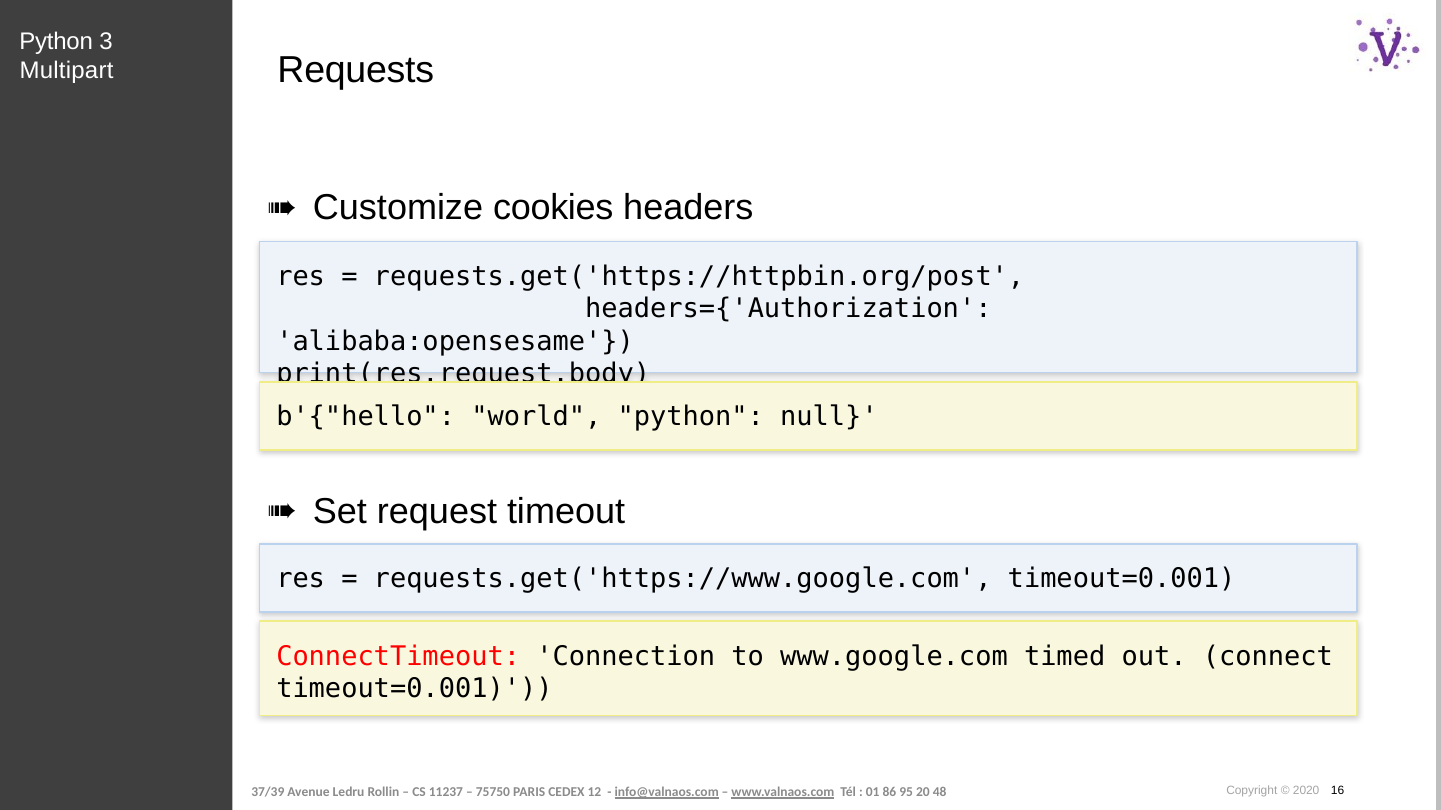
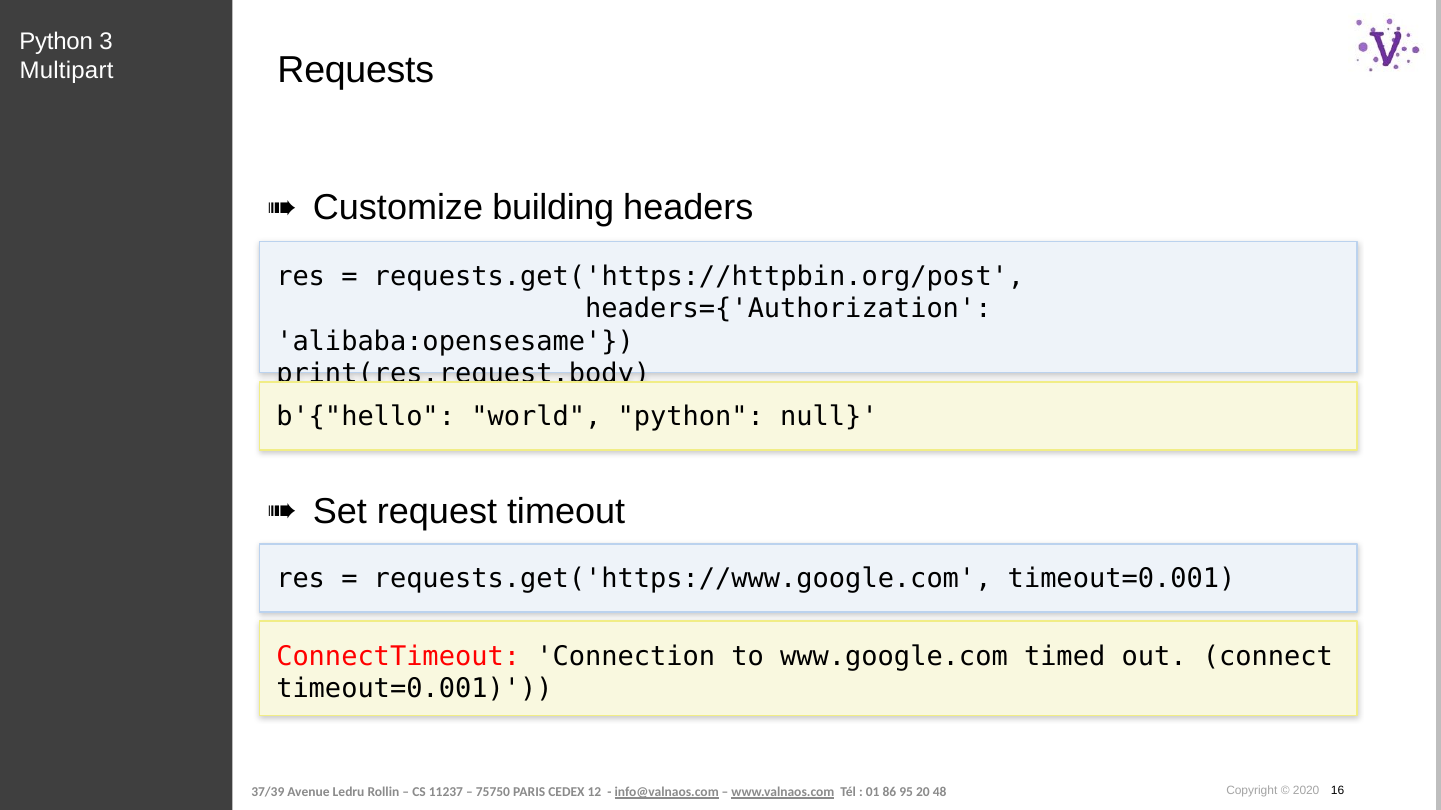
cookies: cookies -> building (553, 208)
